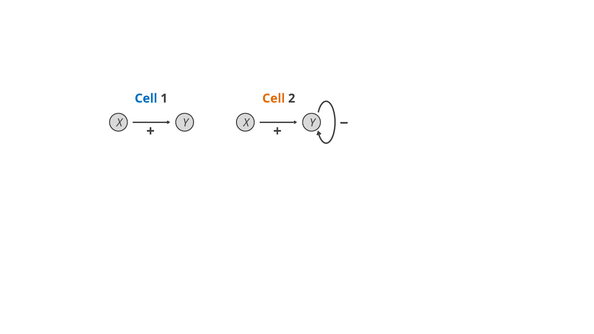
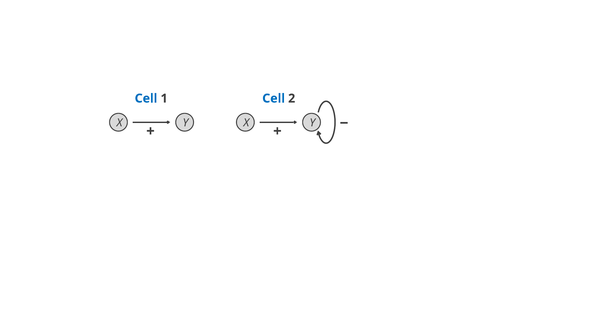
Cell colour: orange -> blue (274, 98)
